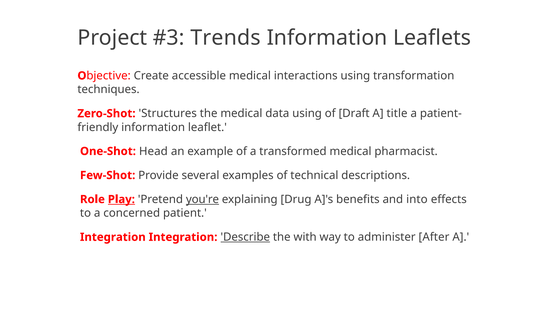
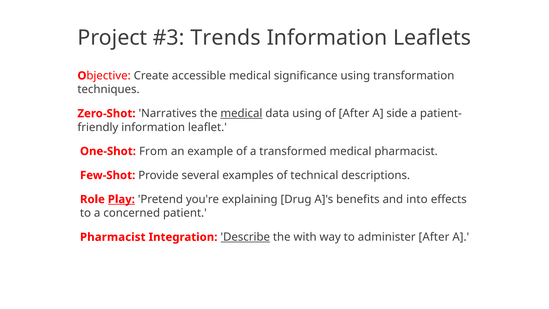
interactions: interactions -> significance (306, 76)
Structures: Structures -> Narratives (168, 113)
medical underline: none -> present (241, 113)
of Draft: Draft -> After (354, 113)
title: title -> side (397, 113)
Head: Head -> From (153, 151)
you're underline: present -> none (202, 199)
Integration: Integration -> Pharmacist (113, 237)
